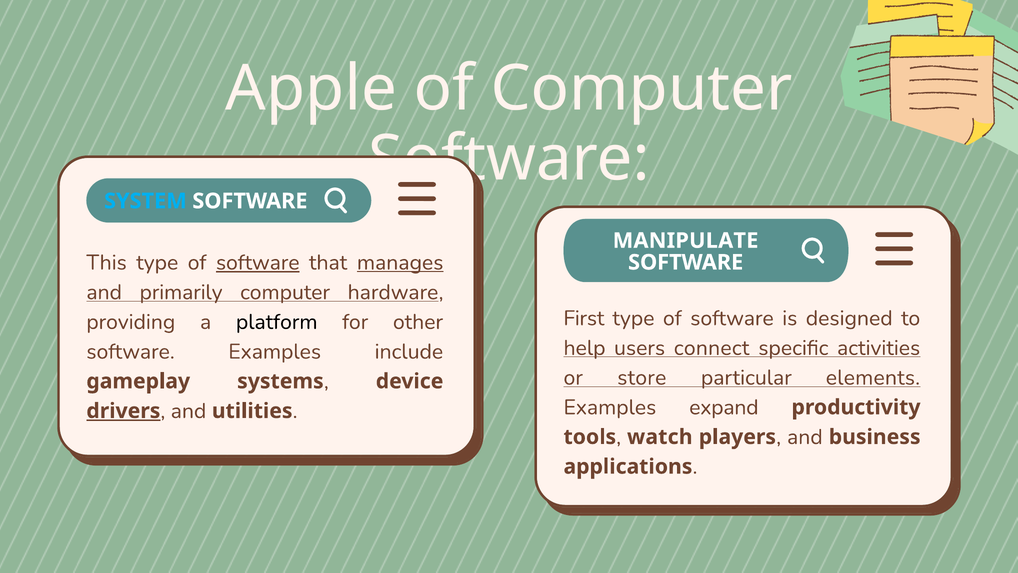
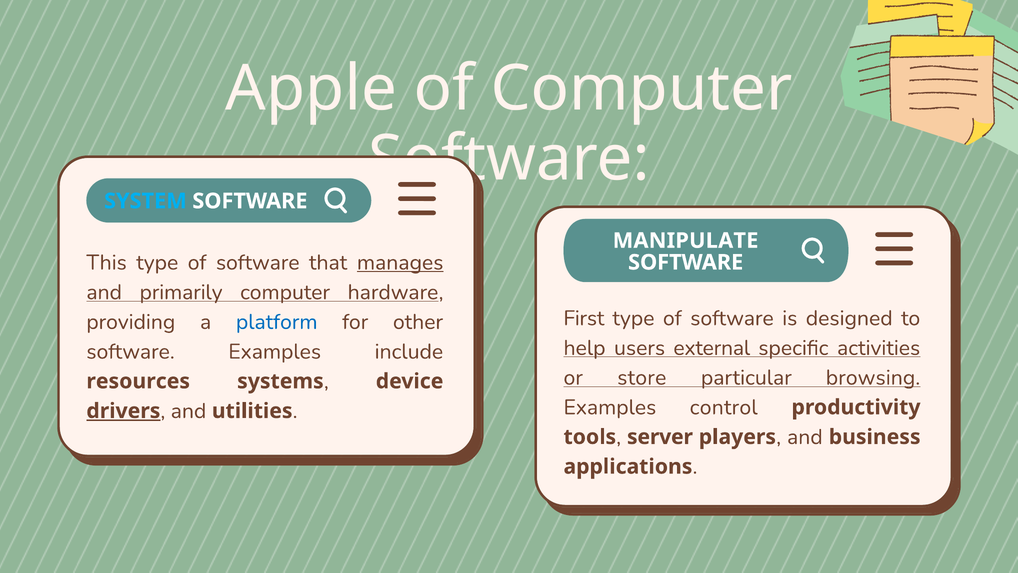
software underline: present -> none (258, 262)
platform colour: black -> blue (277, 322)
connect: connect -> external (712, 348)
elements: elements -> browsing (873, 377)
gameplay: gameplay -> resources (138, 381)
expand: expand -> control (724, 407)
watch: watch -> server (660, 437)
